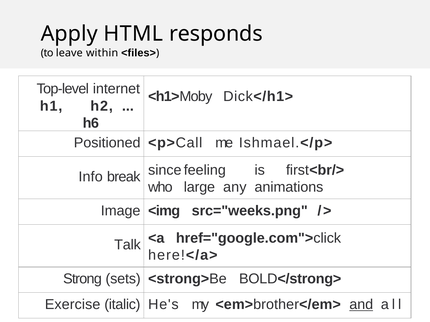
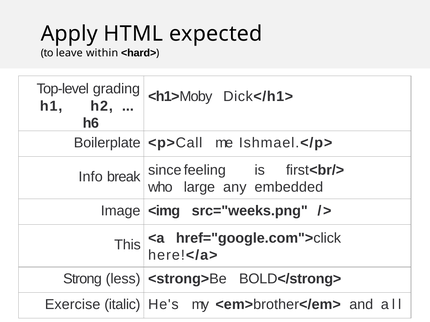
responds: responds -> expected (216, 34)
<files>: <files> -> <hard> (139, 53)
internet: internet -> grading (116, 89)
Positioned: Positioned -> Boilerplate (107, 143)
animations: animations -> embedded (289, 187)
Talk: Talk -> This (127, 245)
sets: sets -> less (123, 279)
and underline: present -> none (361, 305)
